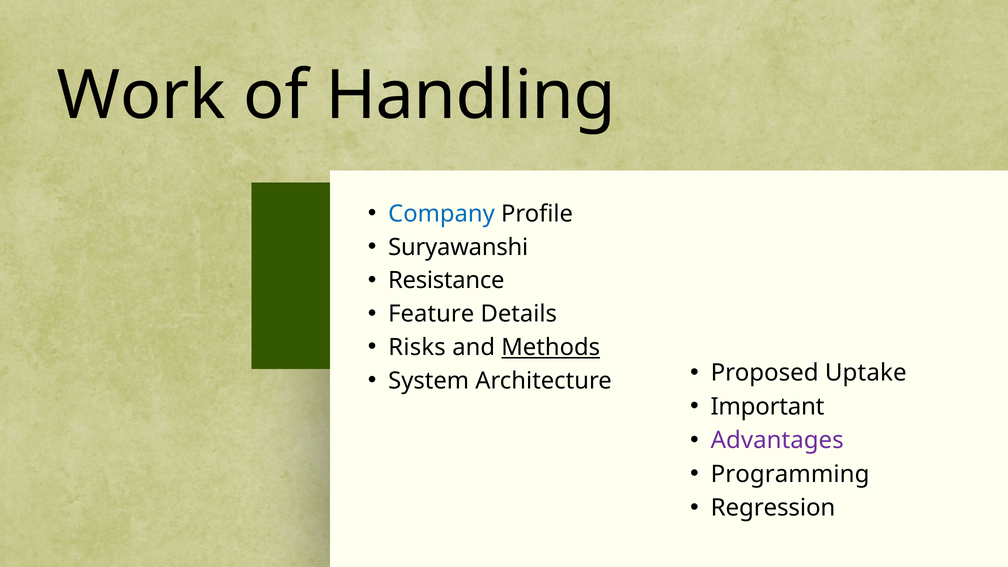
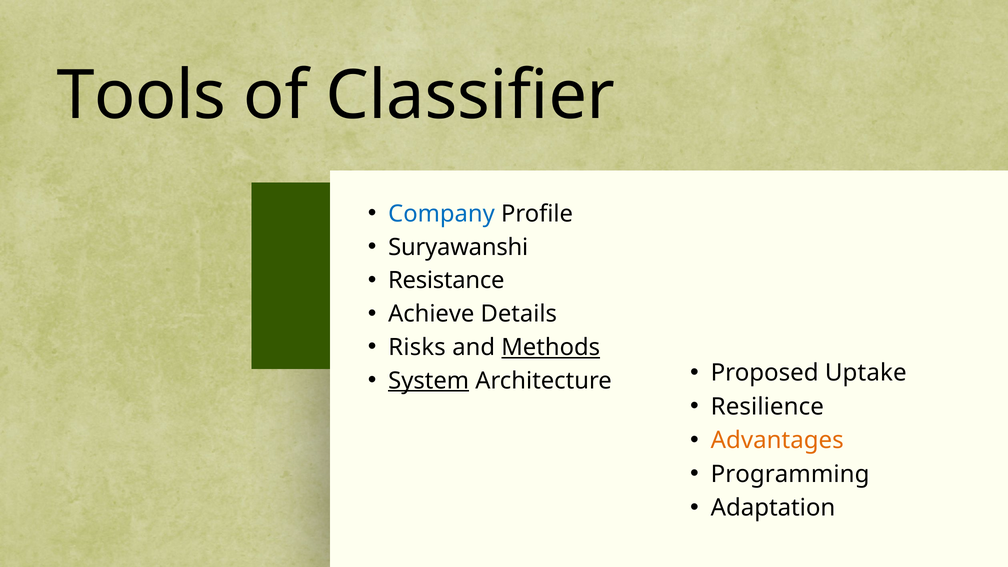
Work: Work -> Tools (141, 96)
Handling: Handling -> Classifier (470, 96)
Feature: Feature -> Achieve (431, 314)
System underline: none -> present (429, 381)
Important: Important -> Resilience (767, 407)
Advantages colour: purple -> orange (777, 440)
Regression: Regression -> Adaptation (773, 508)
